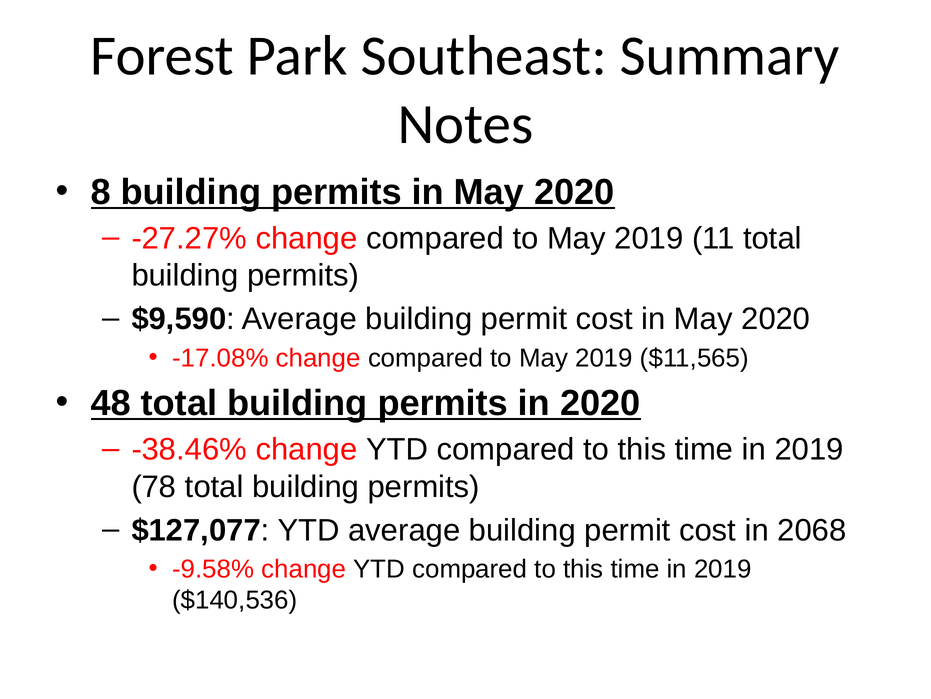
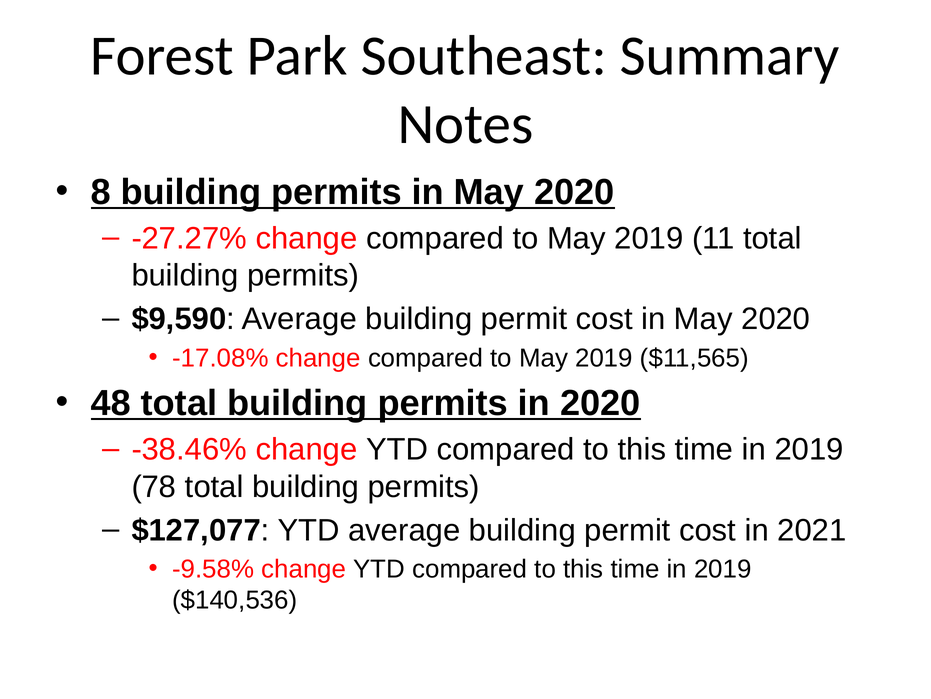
2068: 2068 -> 2021 (812, 530)
